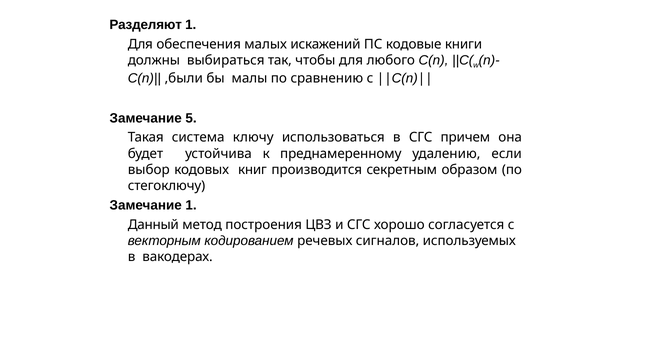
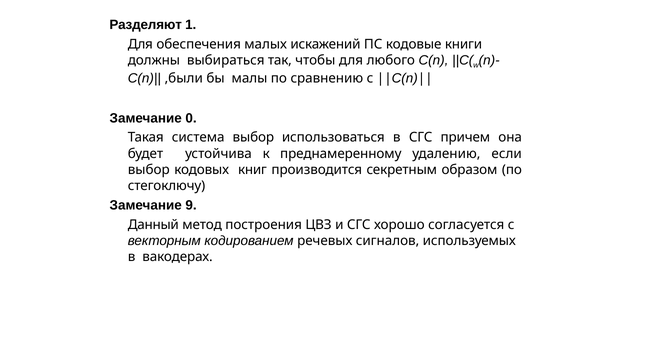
5: 5 -> 0 (191, 118)
система ключу: ключу -> выбор (253, 137)
Замечание 1: 1 -> 9 (191, 205)
